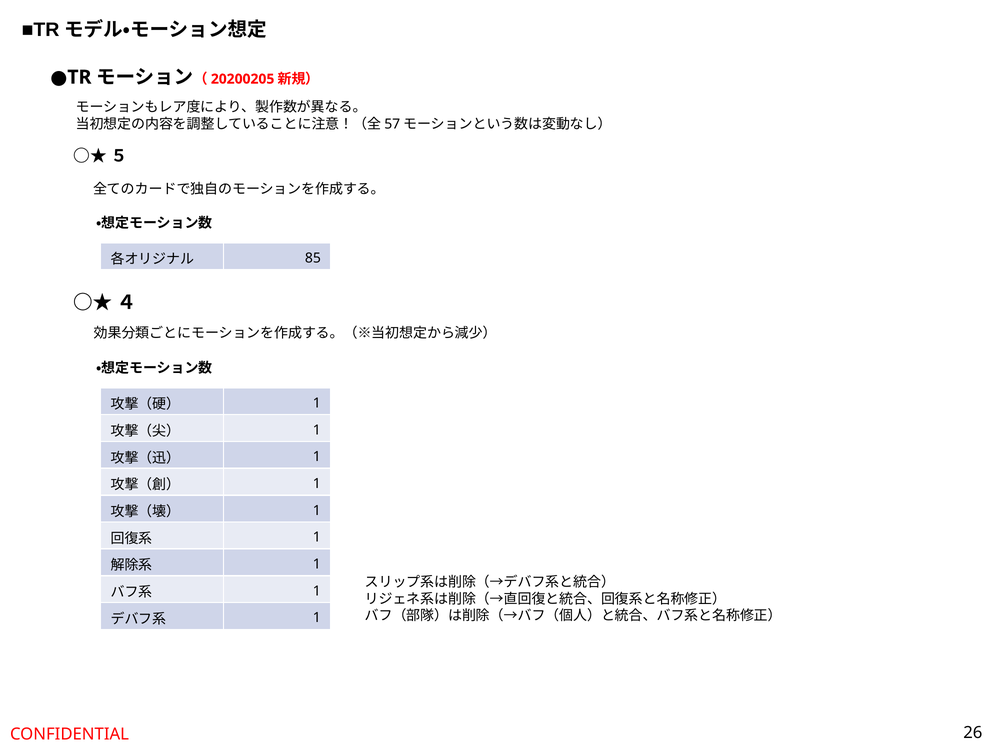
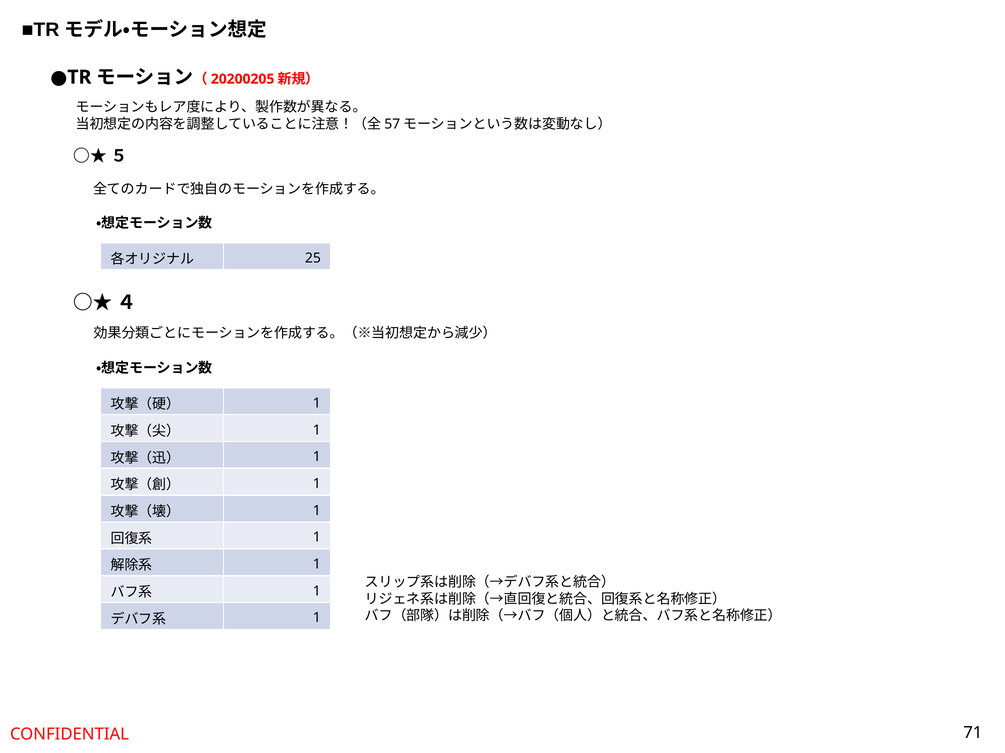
85: 85 -> 25 (313, 258)
26: 26 -> 71 (973, 733)
